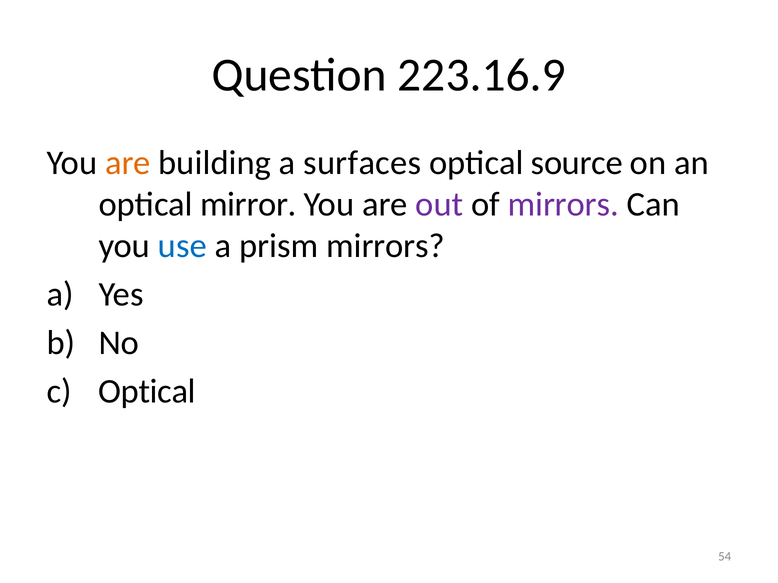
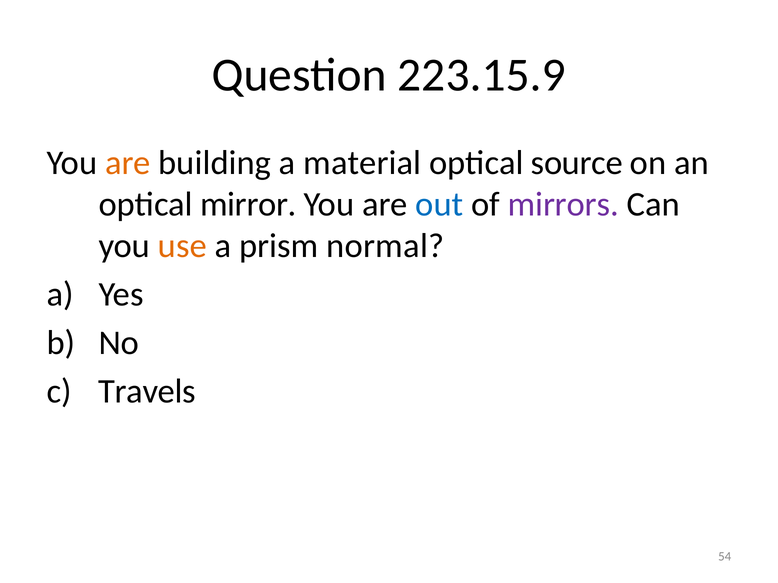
223.16.9: 223.16.9 -> 223.15.9 (482, 75)
surfaces: surfaces -> material (362, 163)
out colour: purple -> blue (439, 205)
use colour: blue -> orange (182, 246)
prism mirrors: mirrors -> normal (385, 246)
Optical: Optical -> Travels (147, 391)
